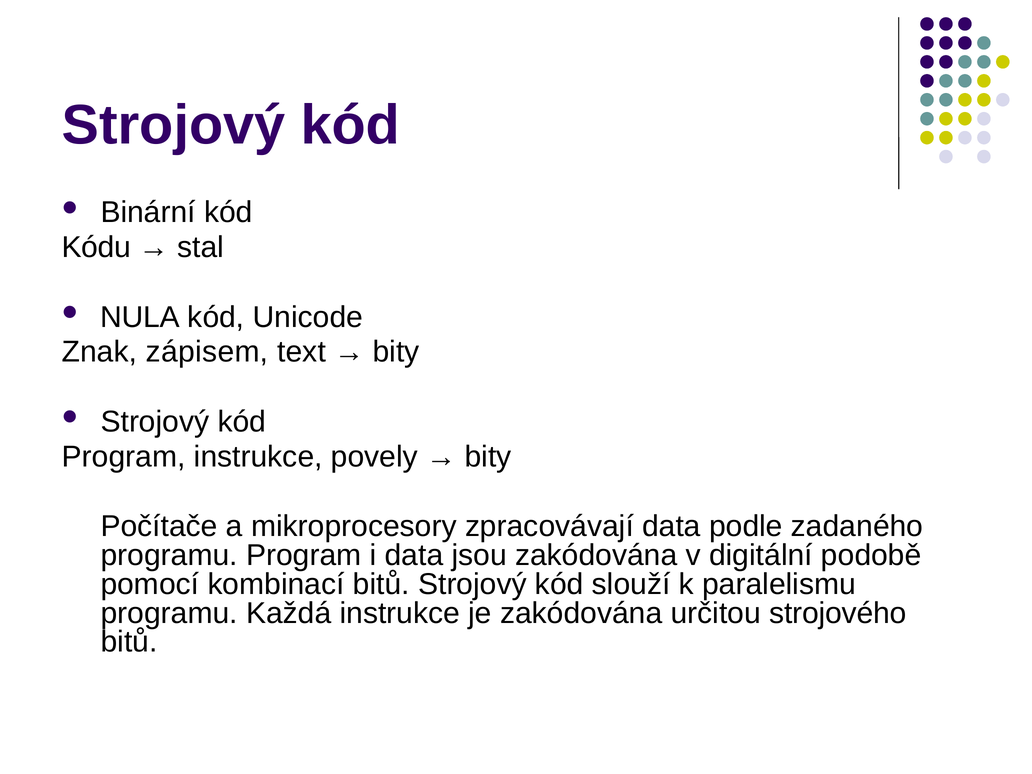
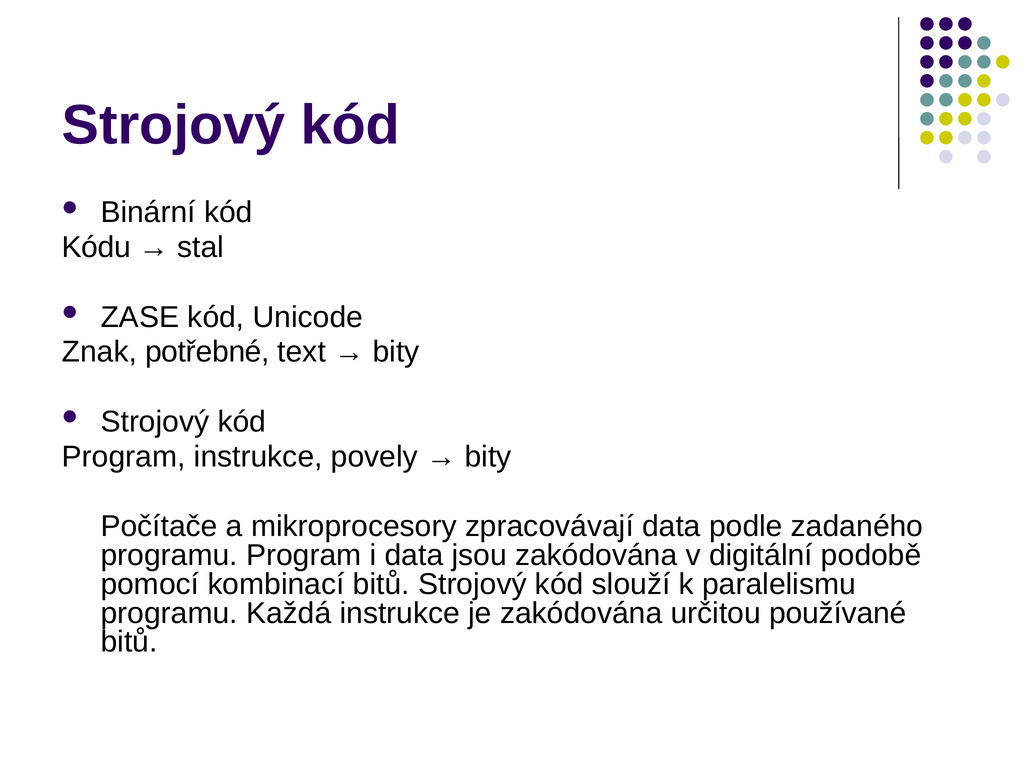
NULA: NULA -> ZASE (140, 317)
zápisem: zápisem -> potřebné (207, 352)
strojového: strojového -> používané (838, 613)
